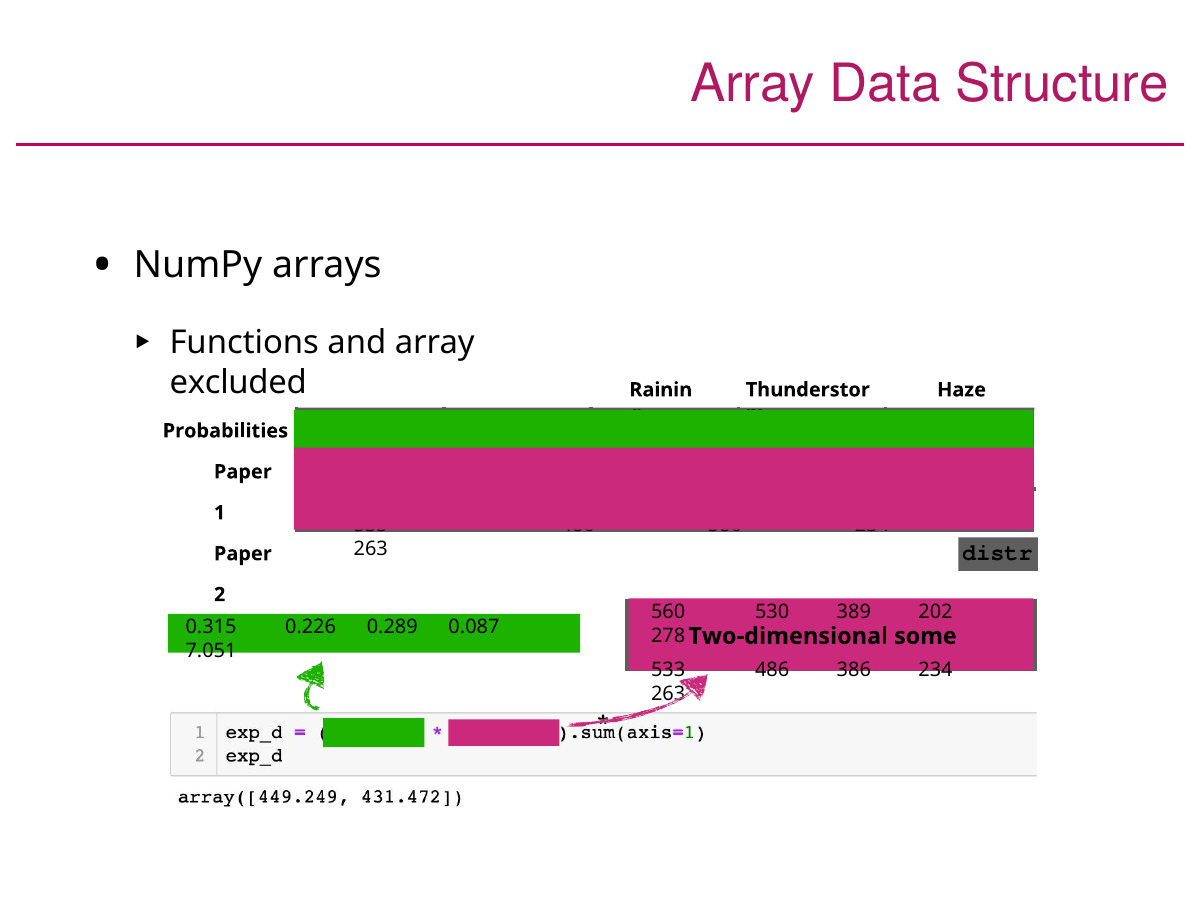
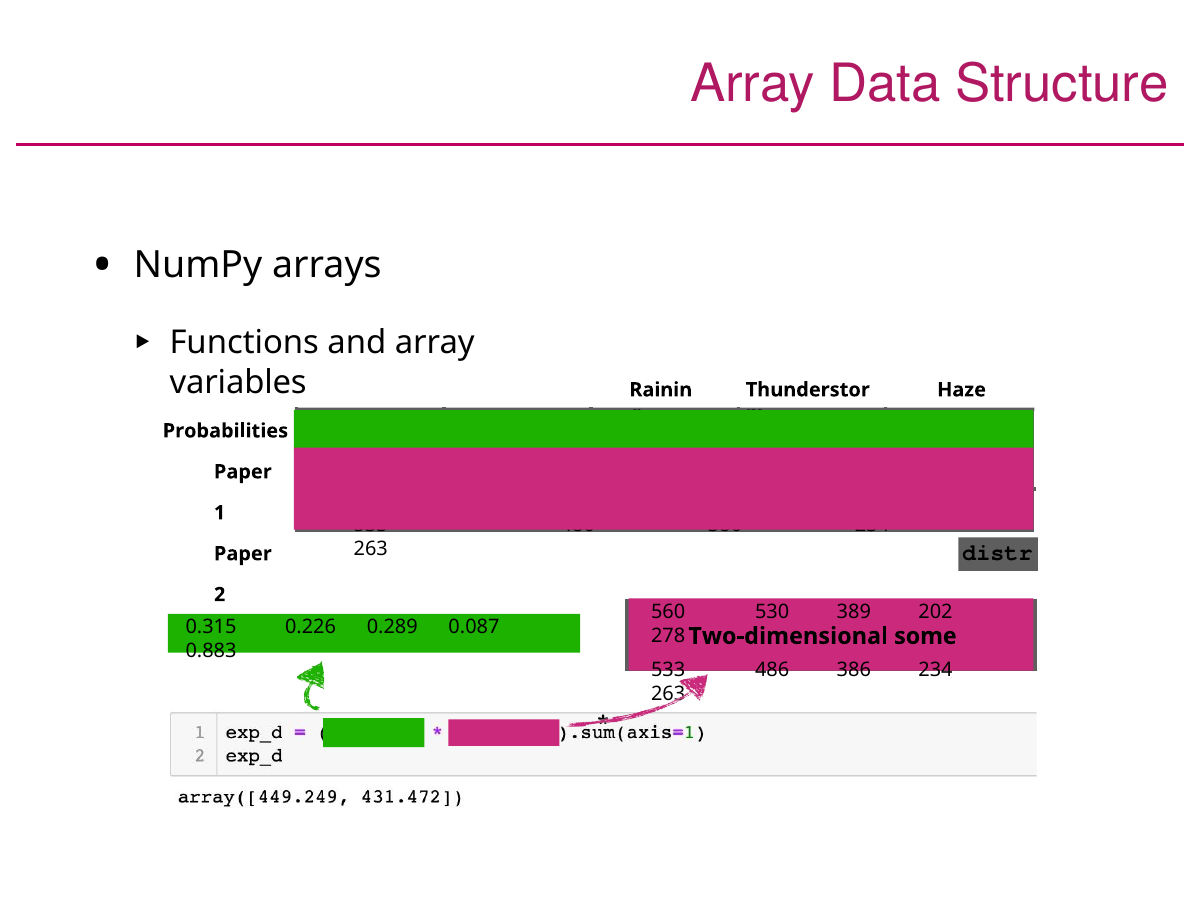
excluded: excluded -> variables (238, 382)
7.051: 7.051 -> 0.883 (211, 651)
